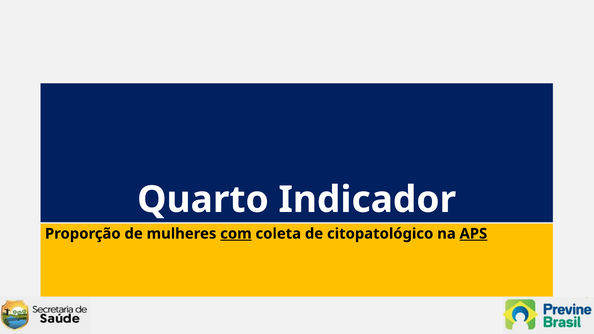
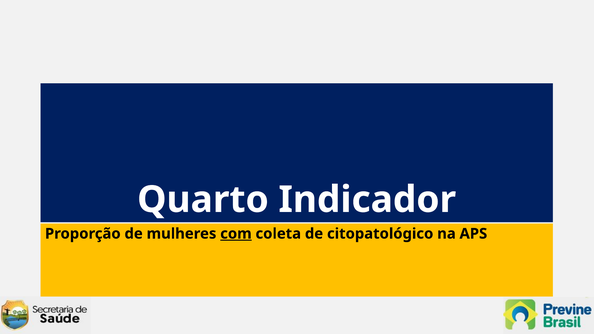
APS underline: present -> none (473, 234)
